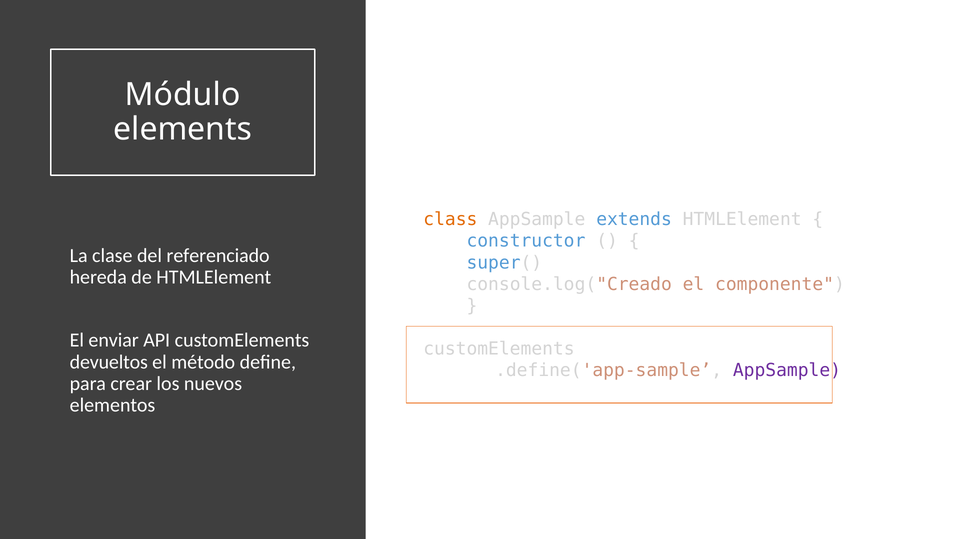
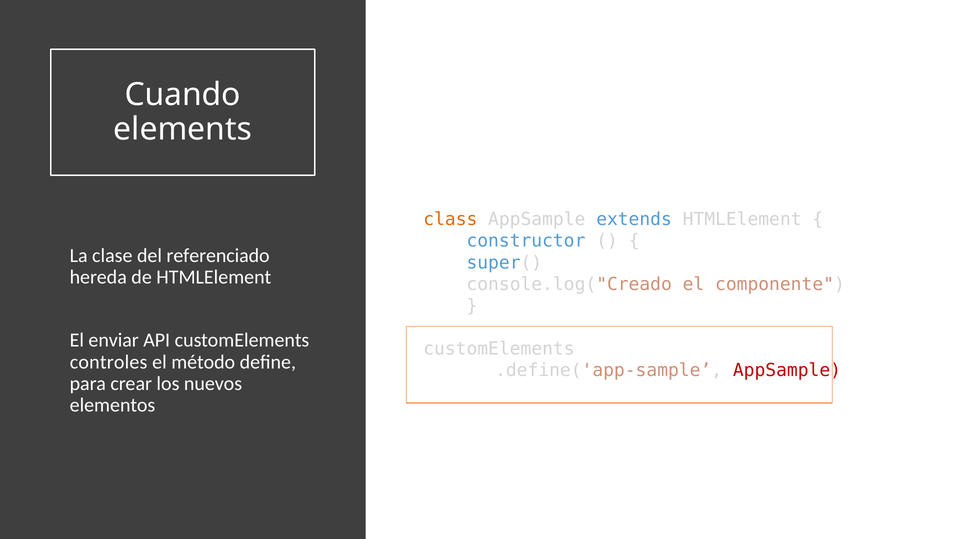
Módulo: Módulo -> Cuando (183, 95)
devueltos: devueltos -> controles (109, 362)
AppSample colour: purple -> red (787, 370)
